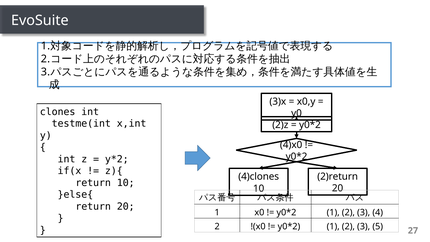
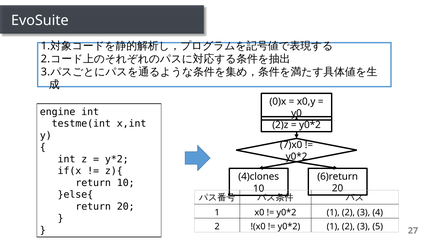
3)x: 3)x -> 0)x (278, 101)
clones: clones -> engine (58, 112)
4)x0: 4)x0 -> 7)x0 (291, 145)
2)return: 2)return -> 6)return (338, 176)
